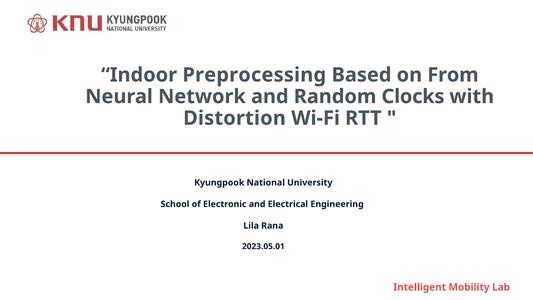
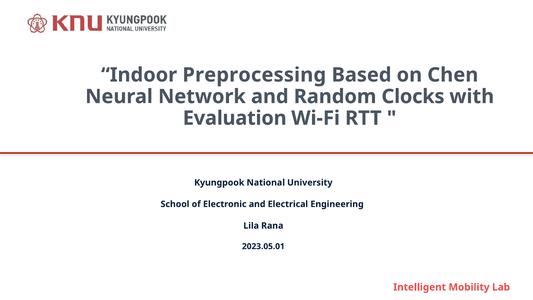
From: From -> Chen (453, 75)
Distortion: Distortion -> Evaluation (235, 118)
